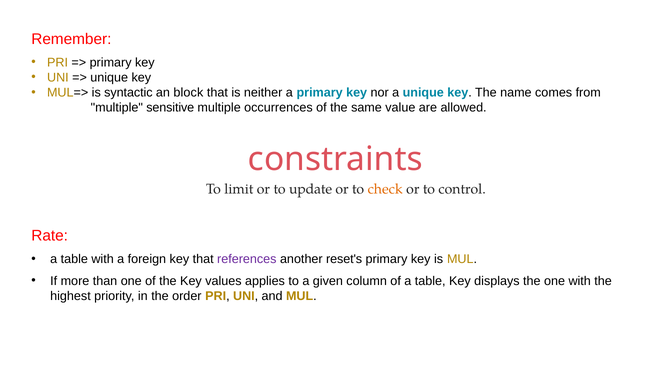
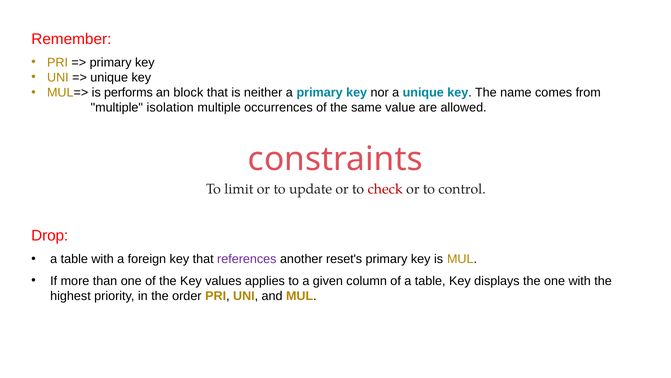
syntactic: syntactic -> performs (128, 92)
sensitive: sensitive -> isolation (170, 108)
check colour: orange -> red (385, 189)
Rate: Rate -> Drop (50, 235)
